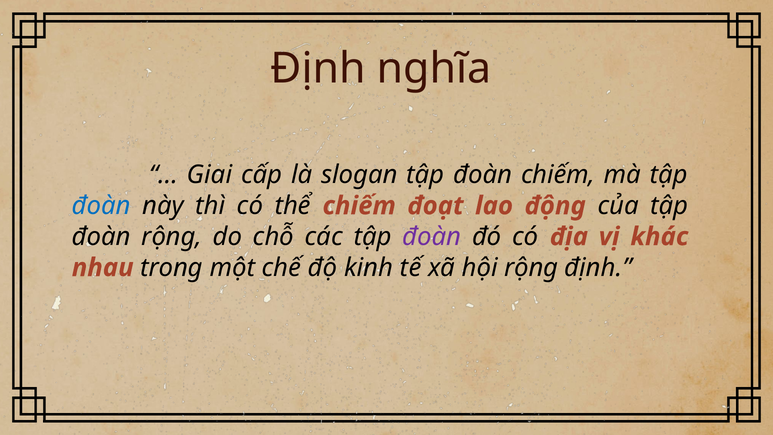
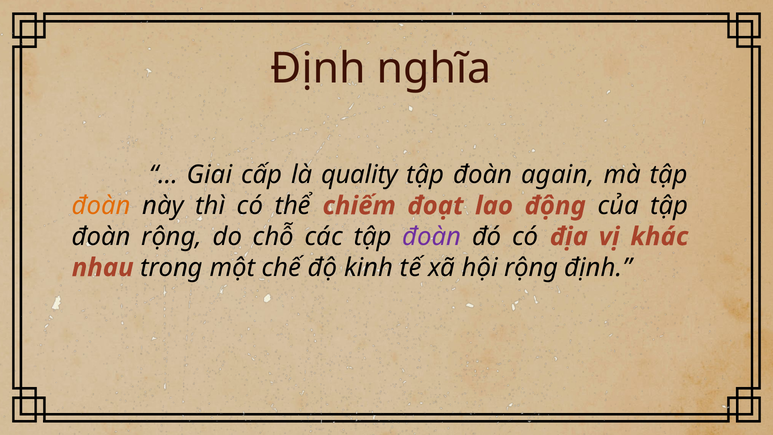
slogan: slogan -> quality (360, 175)
đoàn chiếm: chiếm -> again (558, 175)
đoàn colour: blue -> orange (101, 206)
